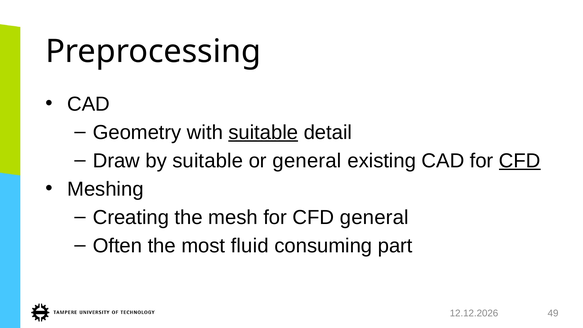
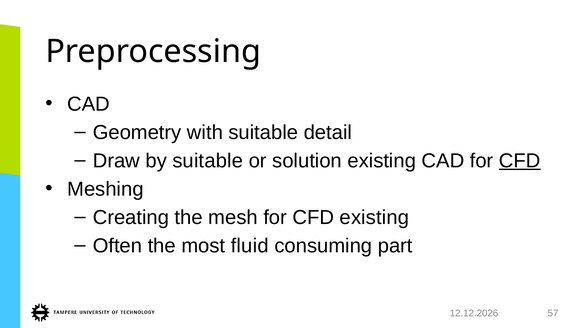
suitable underline: present -> none (263, 132)
or general: general -> solution (307, 161)
CFD general: general -> existing (374, 217)
49: 49 -> 57 (553, 313)
